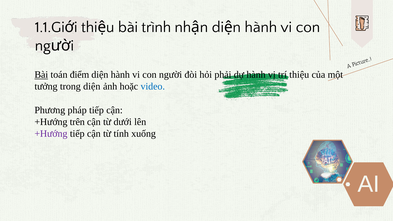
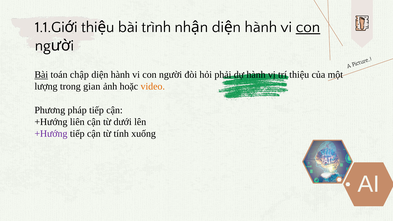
con underline: none -> present (308, 27)
điểm: điểm -> chập (79, 75)
tưởng: tưởng -> lượng (46, 87)
trong diện: diện -> gian (92, 87)
video colour: blue -> orange (153, 87)
trên: trên -> liên (77, 122)
